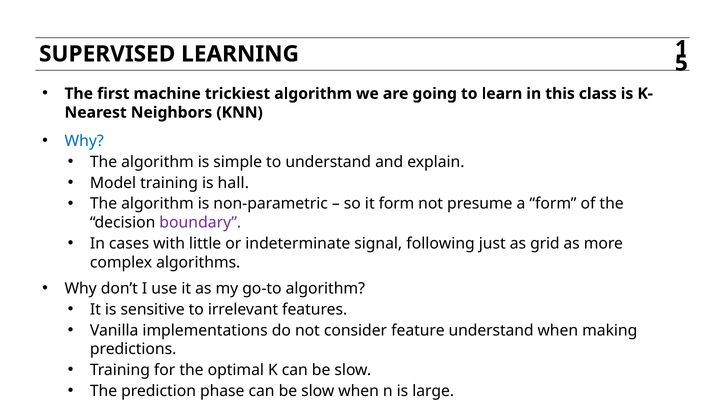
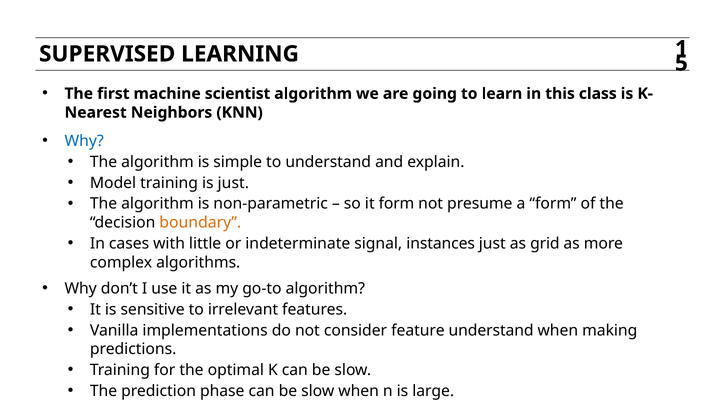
trickiest: trickiest -> scientist (238, 94)
is hall: hall -> just (233, 183)
boundary colour: purple -> orange (200, 223)
following: following -> instances (441, 244)
